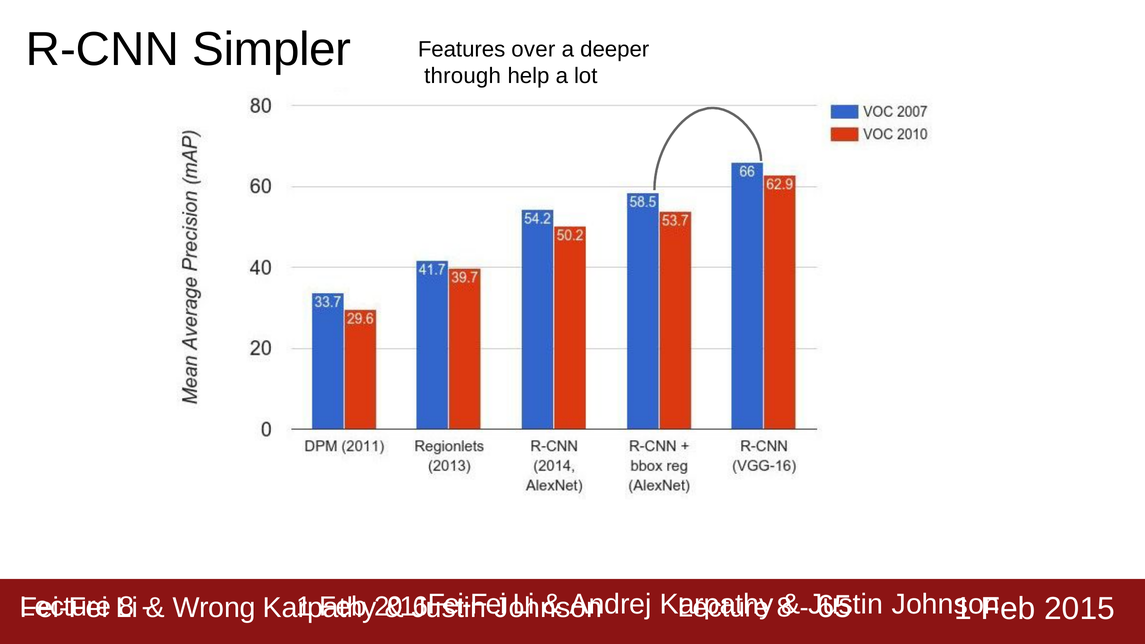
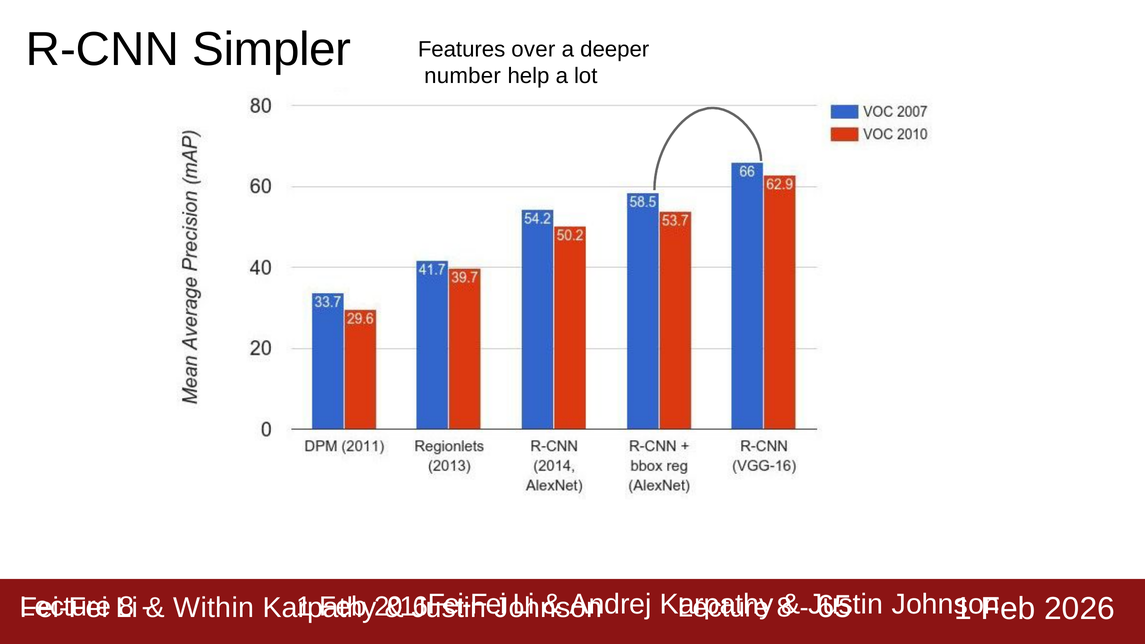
through: through -> number (463, 76)
Wrong: Wrong -> Within (214, 608)
2015: 2015 -> 2026 (1080, 609)
